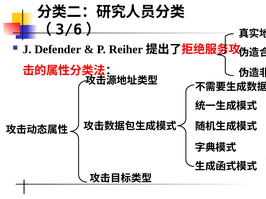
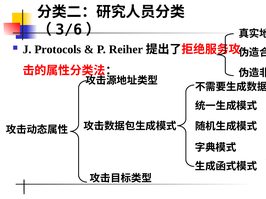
Defender: Defender -> Protocols (58, 50)
